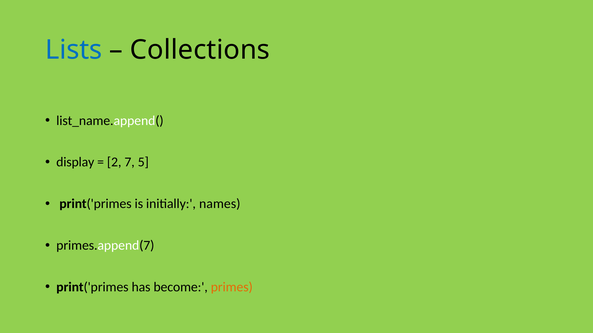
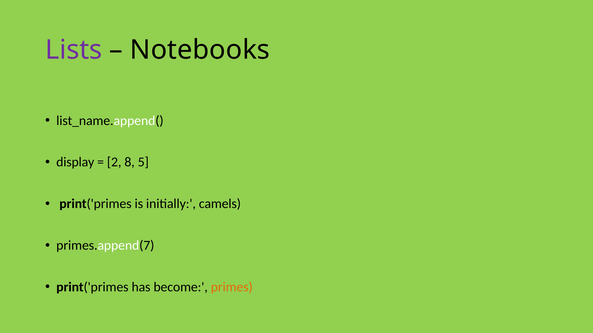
Lists colour: blue -> purple (74, 50)
Collections: Collections -> Notebooks (200, 50)
7: 7 -> 8 (130, 162)
names: names -> camels (220, 204)
